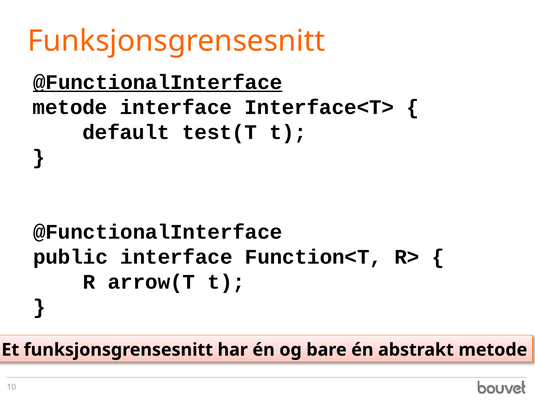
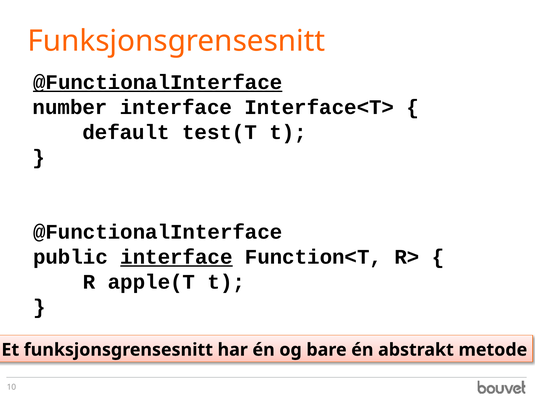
metode: metode -> number (70, 107)
interface underline: none -> present (176, 257)
arrow(T: arrow(T -> apple(T (151, 282)
